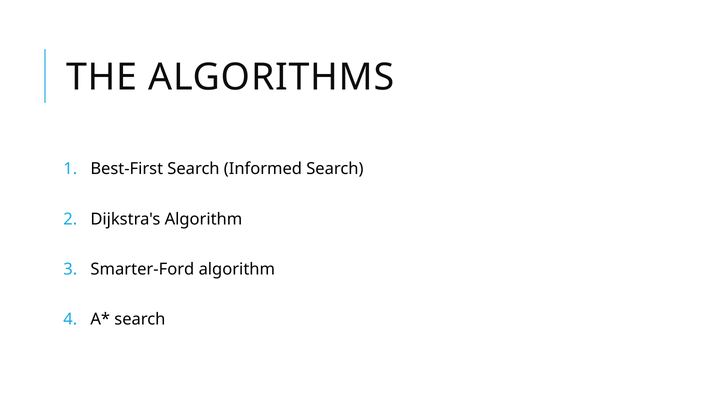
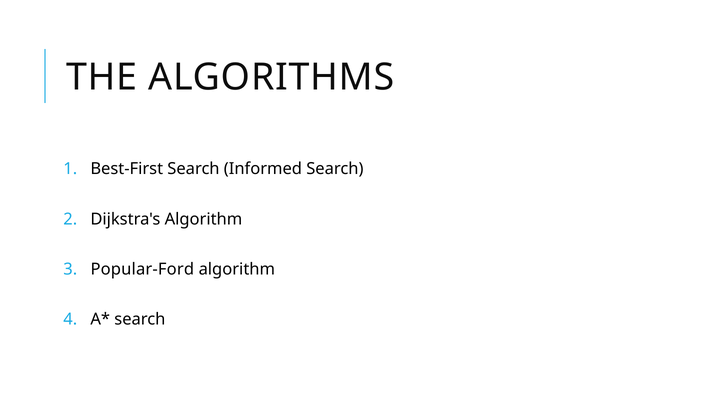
Smarter-Ford: Smarter-Ford -> Popular-Ford (142, 269)
